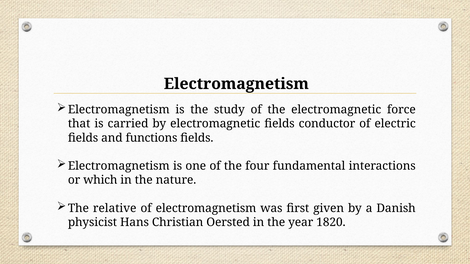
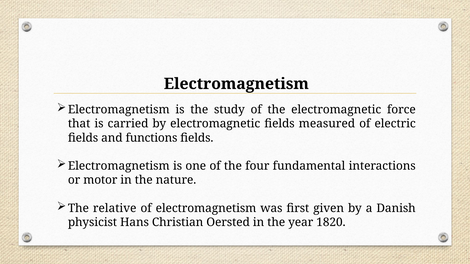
conductor: conductor -> measured (327, 124)
which: which -> motor (100, 180)
